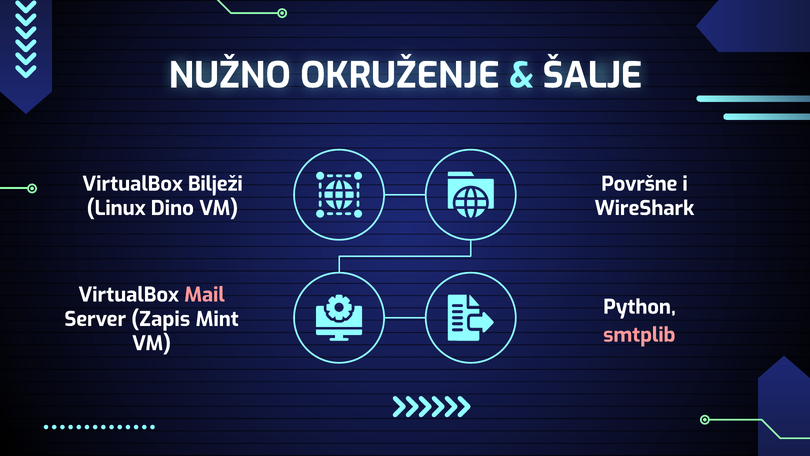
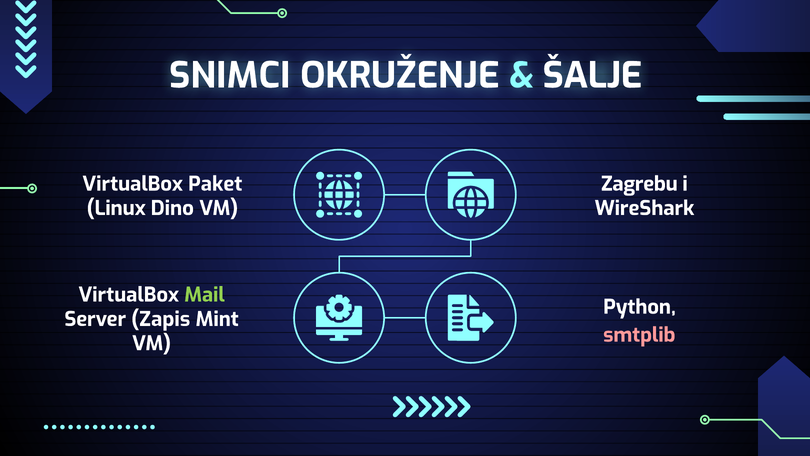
NUŽNO: NUŽNO -> SNIMCI (230, 76)
Bilježi: Bilježi -> Paket (215, 184)
Površne: Površne -> Zagrebu (639, 184)
Mail colour: pink -> light green (204, 295)
